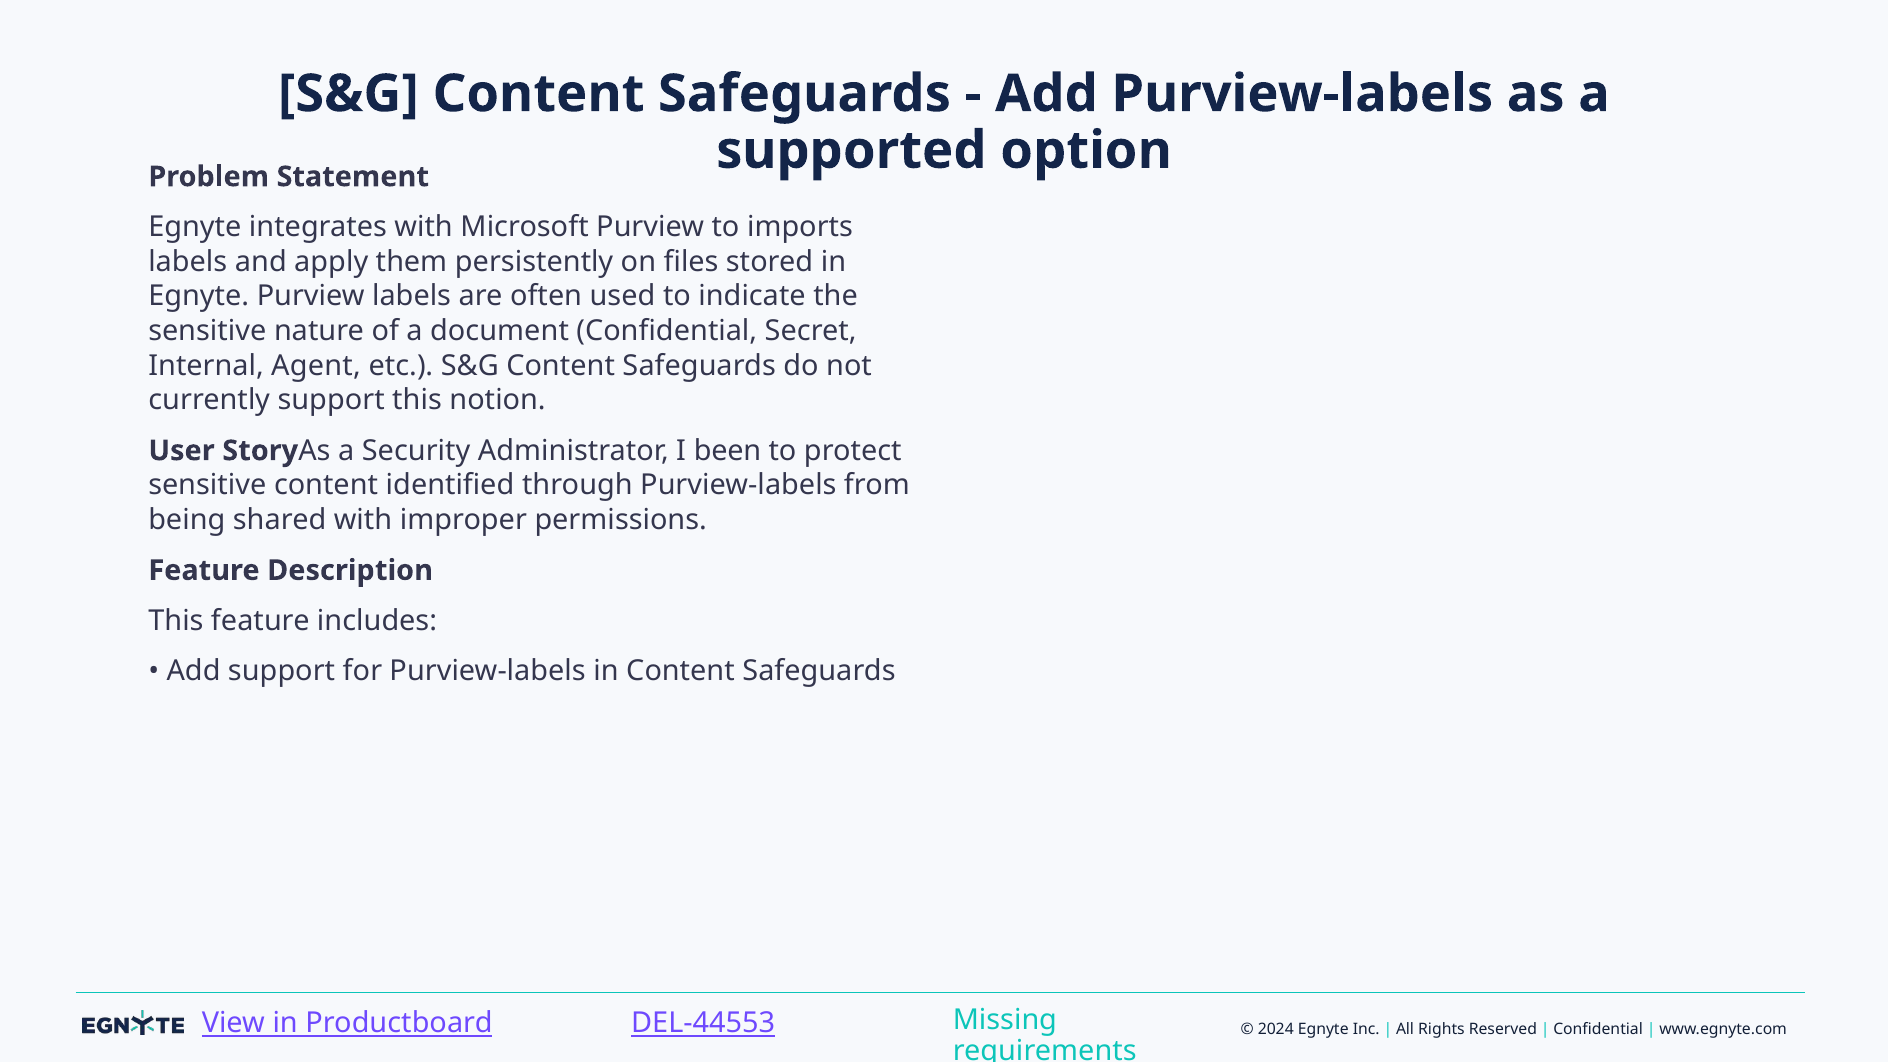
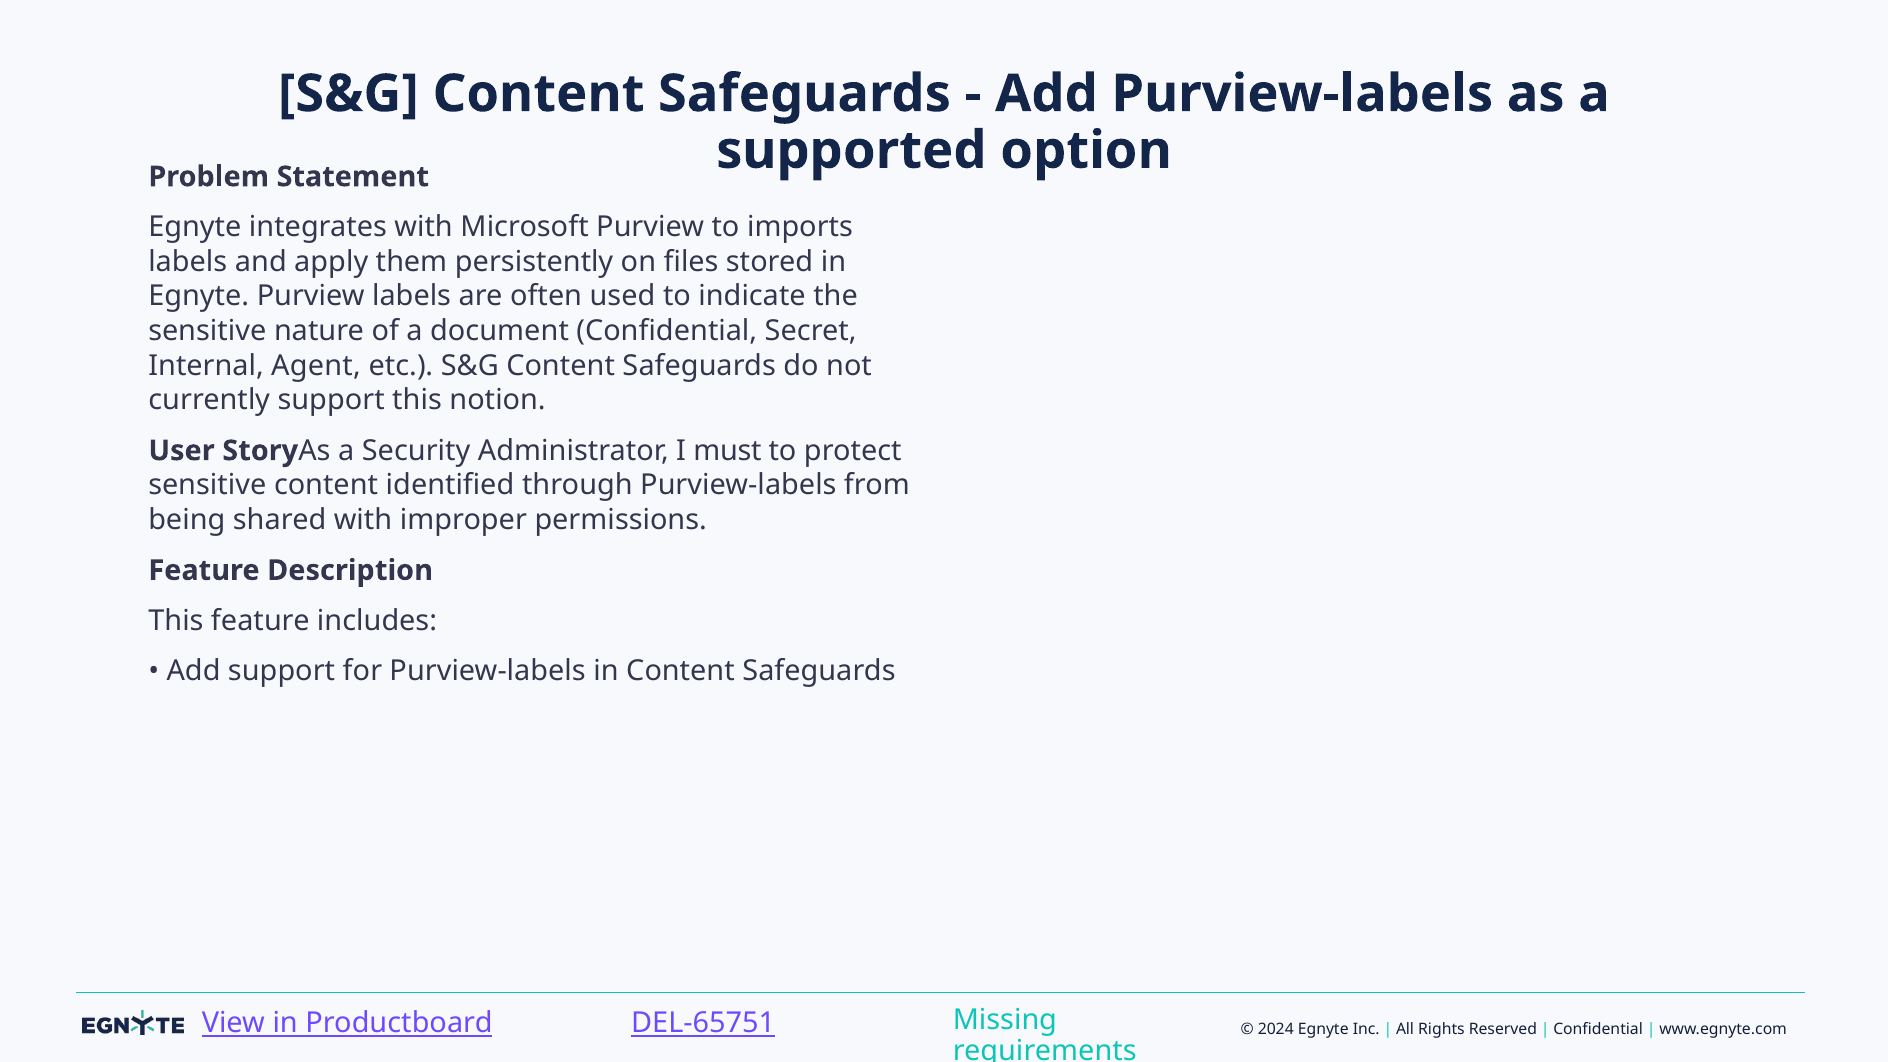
been: been -> must (727, 451)
DEL-44553: DEL-44553 -> DEL-65751 (703, 1023)
